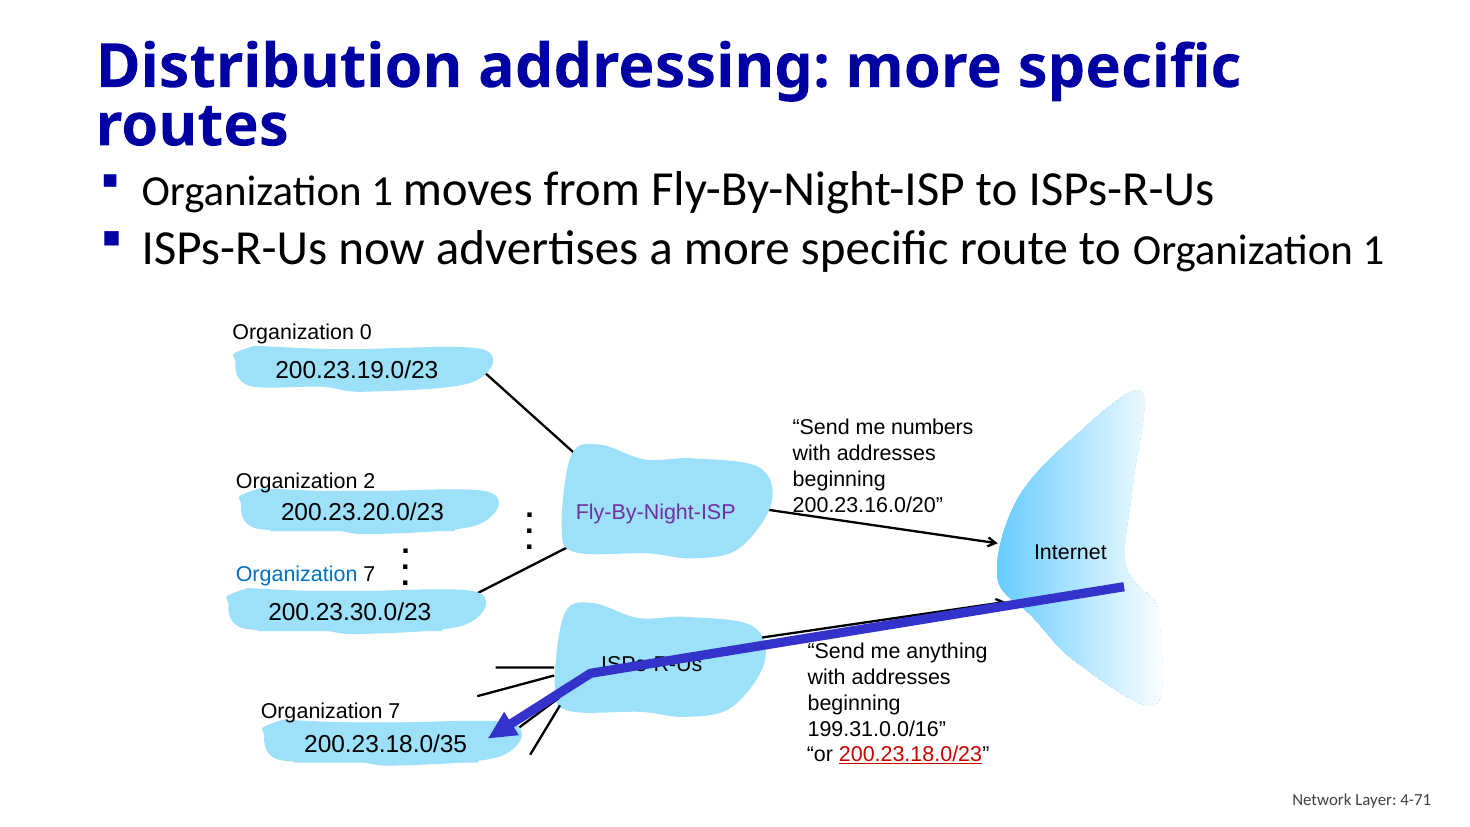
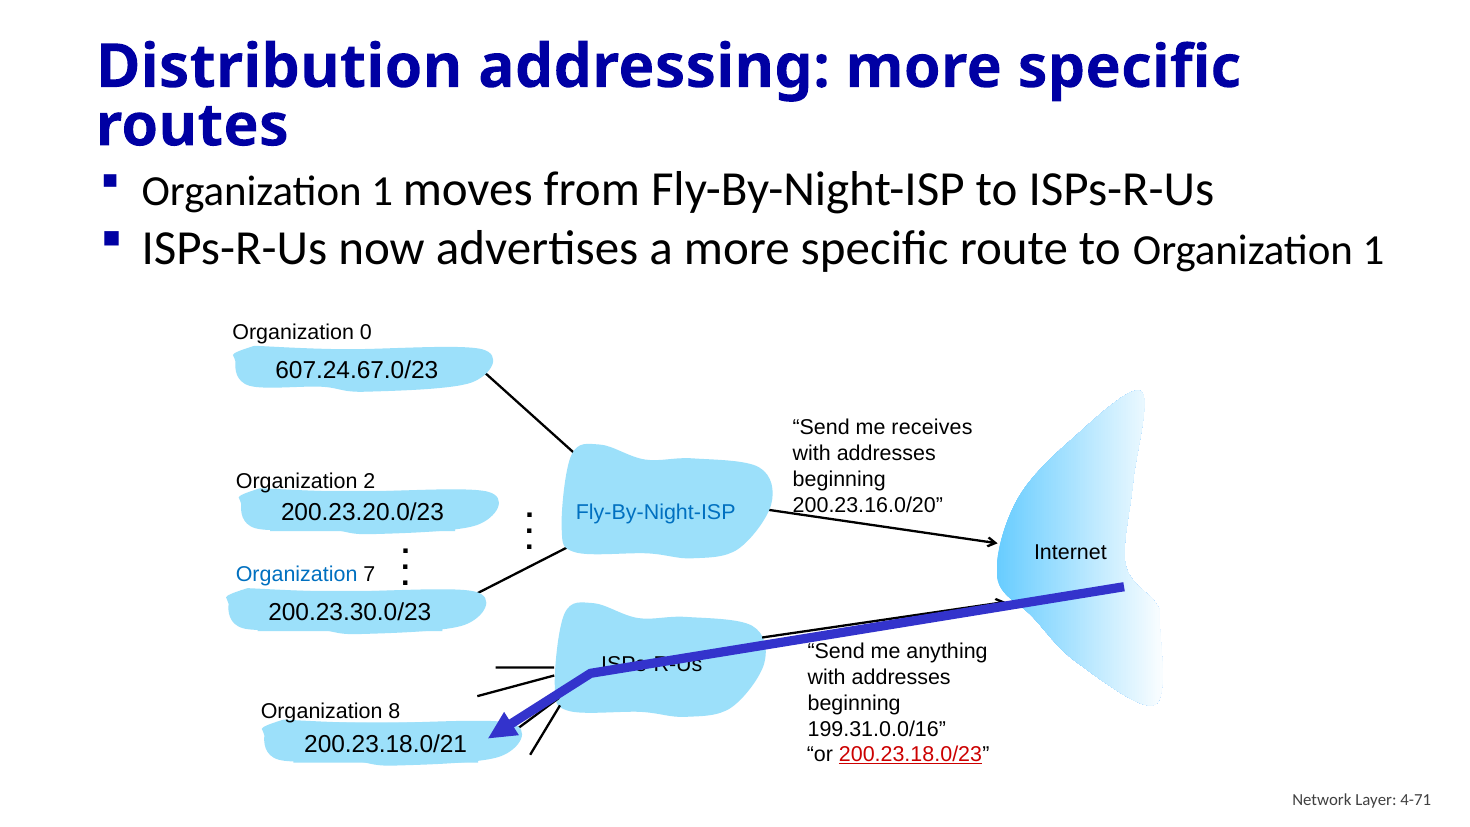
200.23.19.0/23: 200.23.19.0/23 -> 607.24.67.0/23 (357, 370)
numbers: numbers -> receives (932, 428)
Fly-By-Night-ISP colour: purple -> blue (656, 513)
7: 7 -> 8 (394, 711)
200.23.18.0/35: 200.23.18.0/35 -> 200.23.18.0/21 (386, 744)
